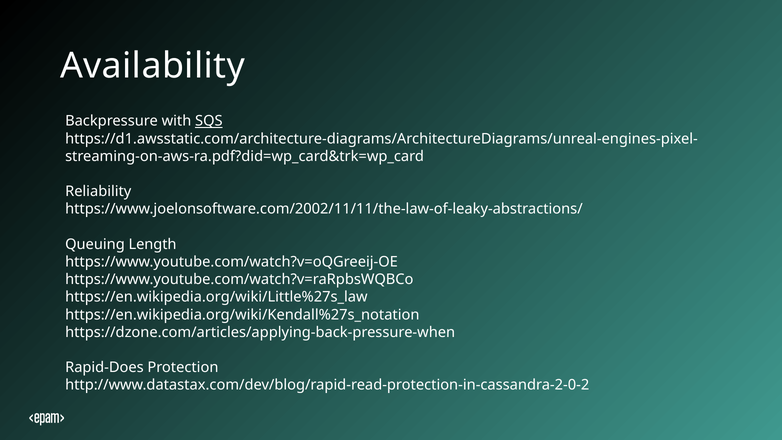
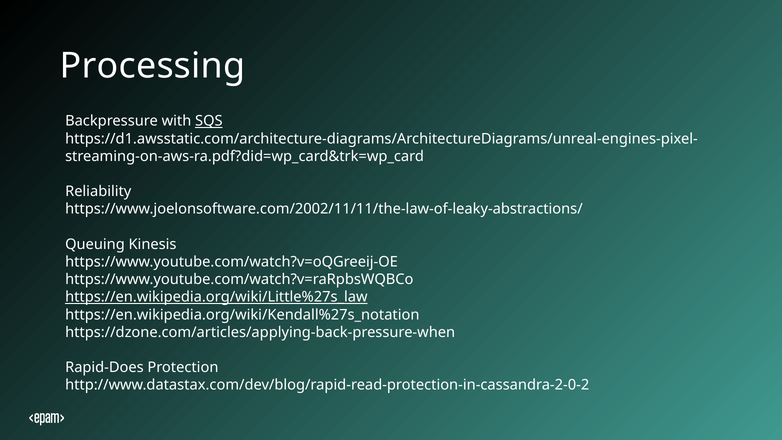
Availability: Availability -> Processing (152, 66)
Length: Length -> Kinesis (153, 244)
https://en.wikipedia.org/wiki/Little%27s_law underline: none -> present (216, 297)
